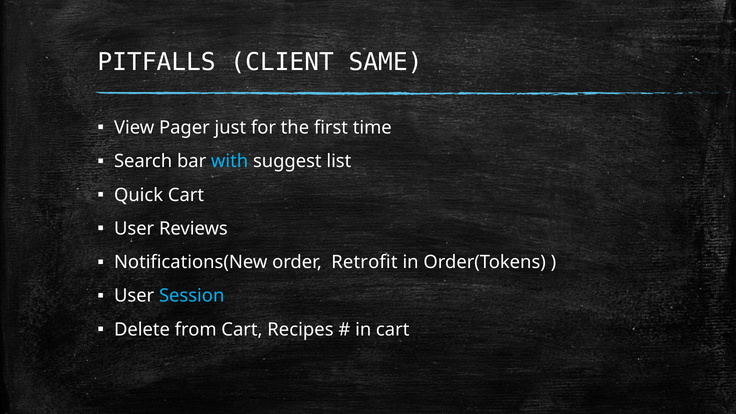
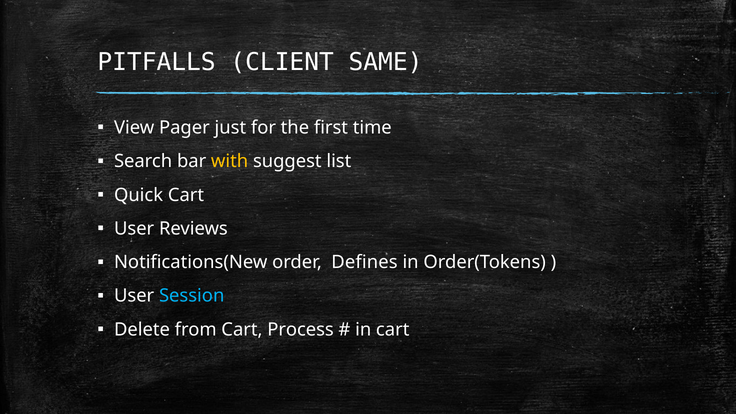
with colour: light blue -> yellow (230, 161)
Retrofit: Retrofit -> Defines (364, 262)
Recipes: Recipes -> Process (301, 330)
